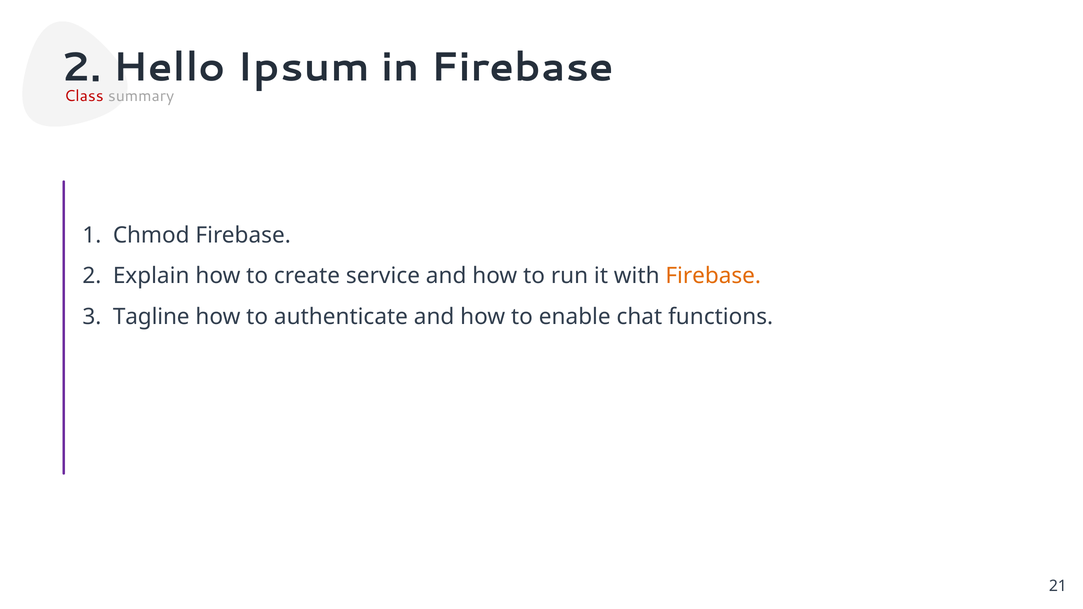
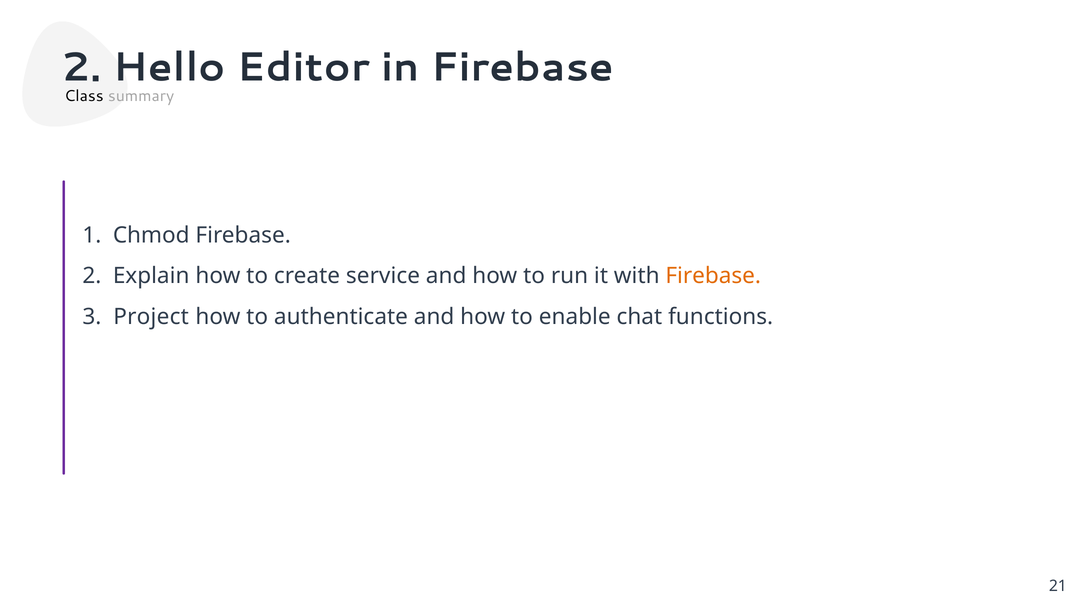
Ipsum: Ipsum -> Editor (303, 67)
Class colour: red -> black (84, 96)
Tagline: Tagline -> Project (151, 317)
